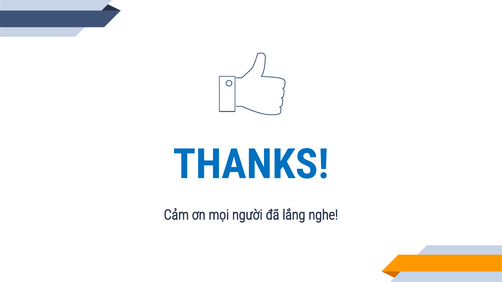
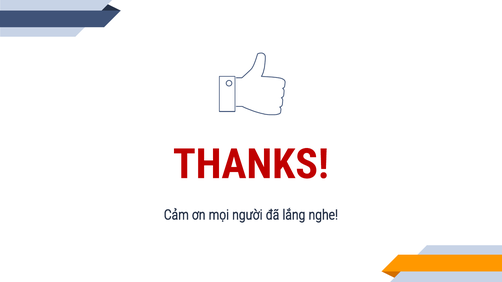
THANKS colour: blue -> red (251, 165)
